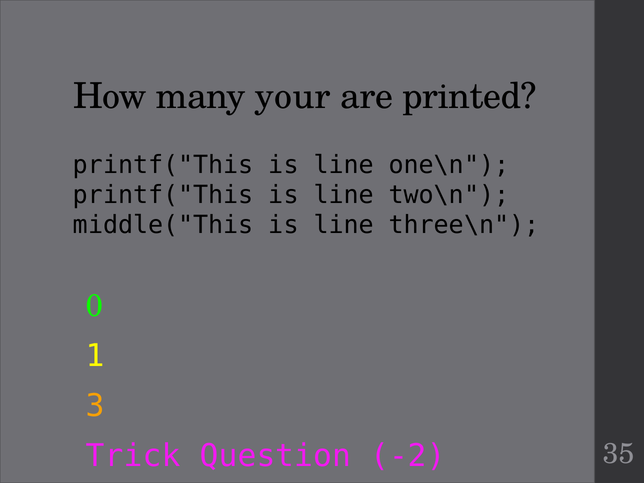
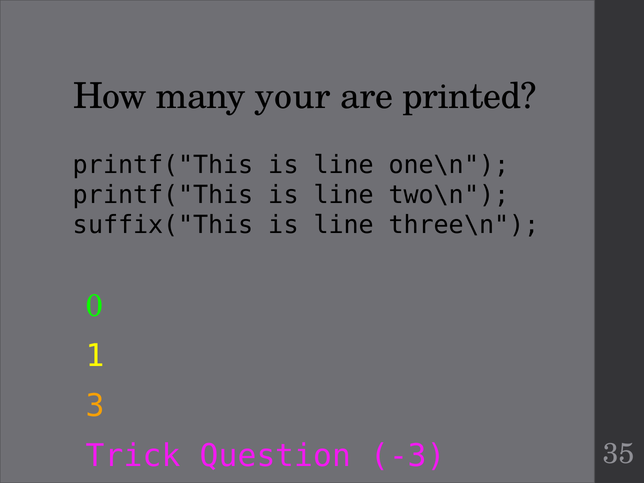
middle("This: middle("This -> suffix("This (163, 225)
-2: -2 -> -3 (408, 456)
